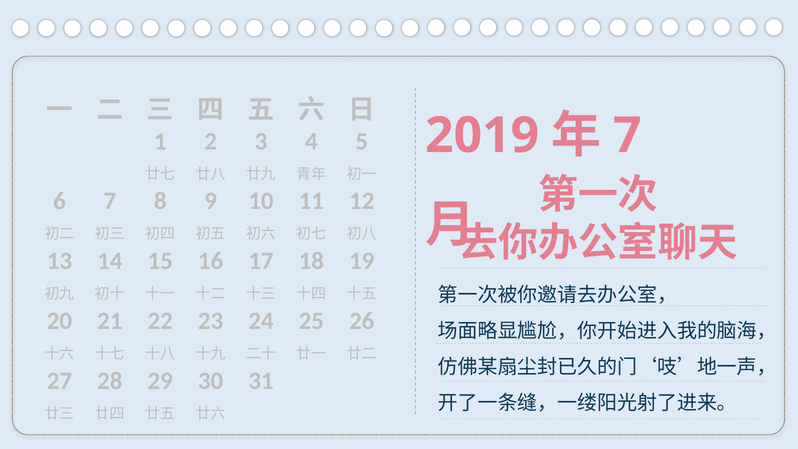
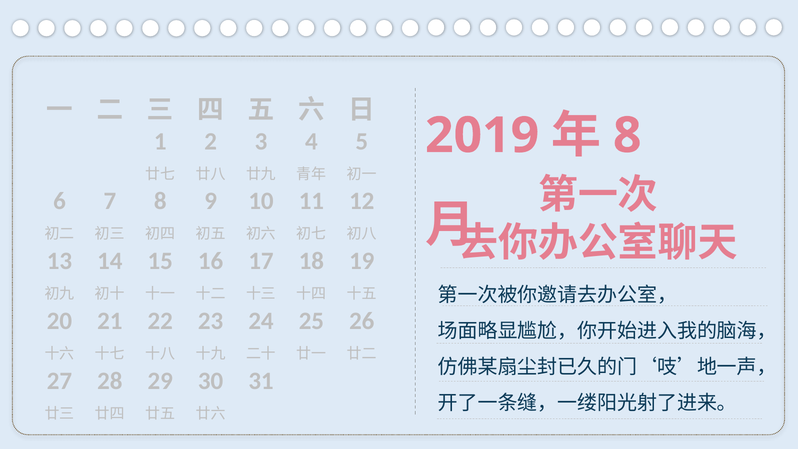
7: 7 -> 8 (627, 136)
